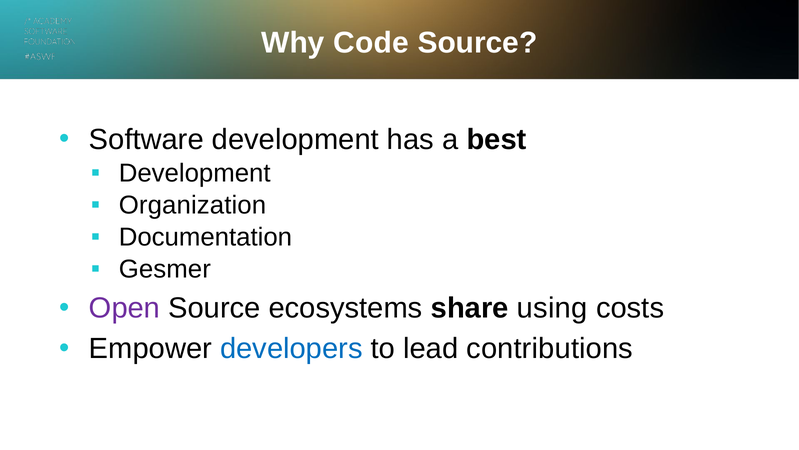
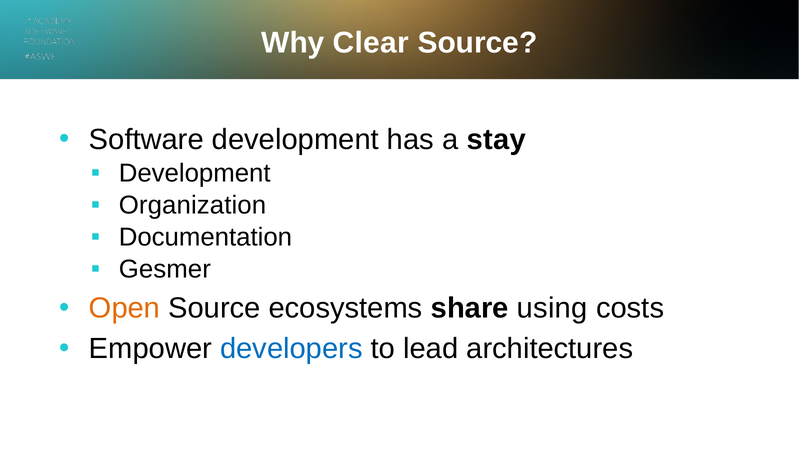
Code: Code -> Clear (371, 43)
best: best -> stay (496, 139)
Open colour: purple -> orange (124, 308)
contributions: contributions -> architectures (550, 348)
